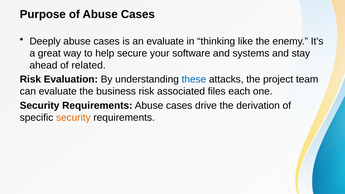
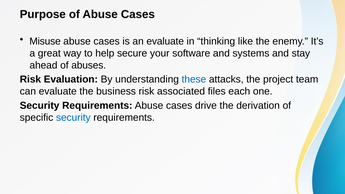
Deeply: Deeply -> Misuse (45, 41)
related: related -> abuses (89, 65)
security colour: orange -> blue (73, 118)
